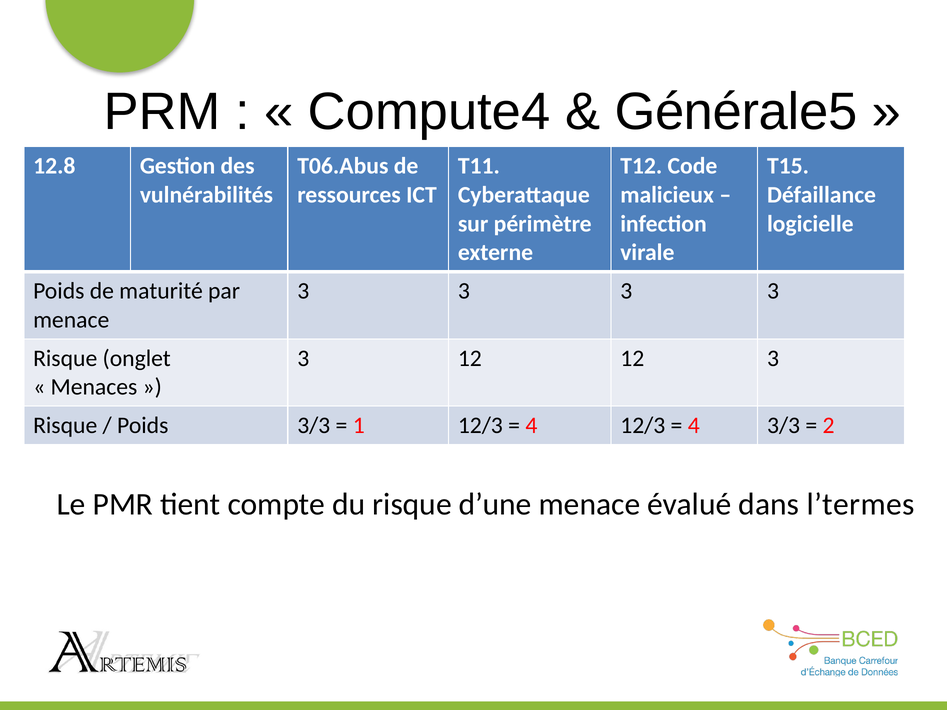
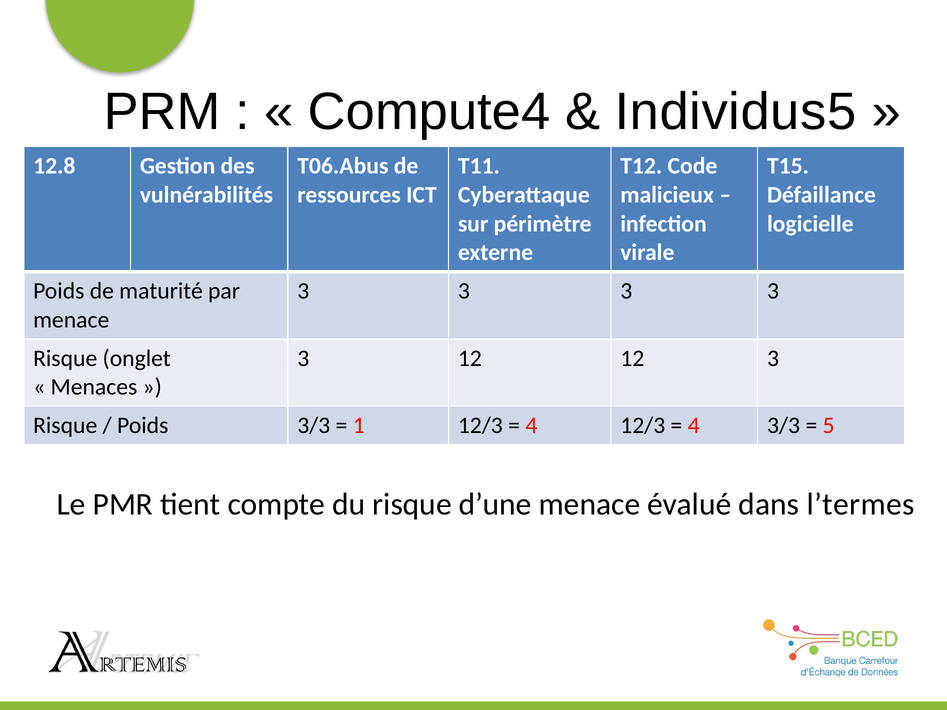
Générale5: Générale5 -> Individus5 (735, 112)
2: 2 -> 5 (829, 426)
